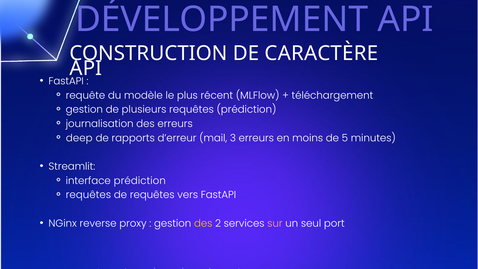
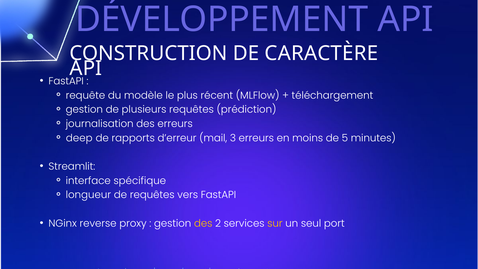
interface prédiction: prédiction -> spécifique (140, 181)
requêtes: requêtes -> longueur (88, 195)
sur colour: pink -> yellow (275, 223)
